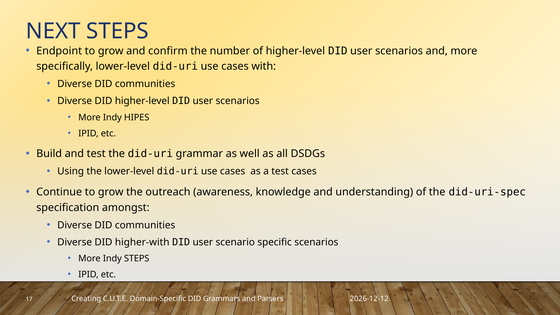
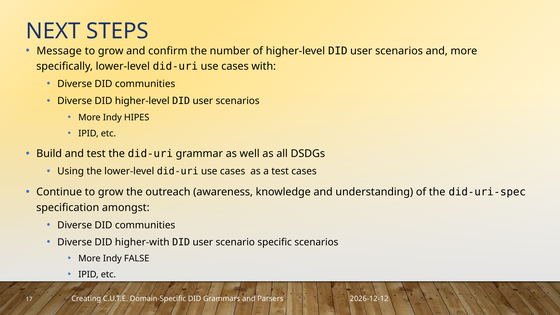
Endpoint: Endpoint -> Message (59, 51)
Indy STEPS: STEPS -> FALSE (137, 259)
